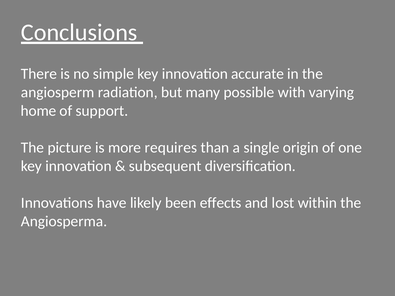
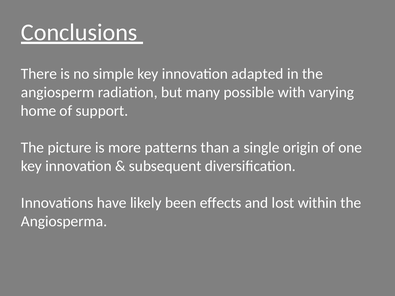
accurate: accurate -> adapted (258, 74)
requires: requires -> patterns (171, 148)
